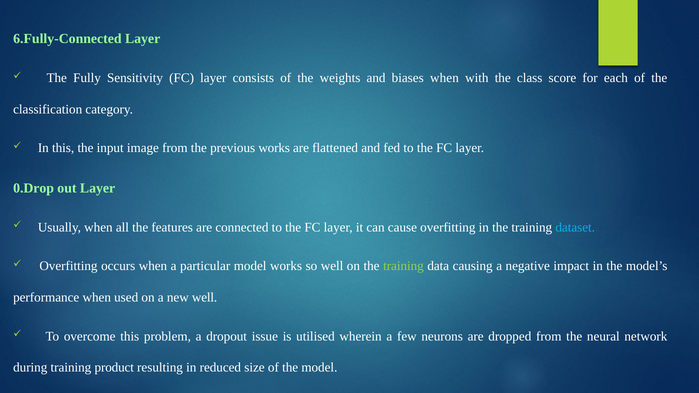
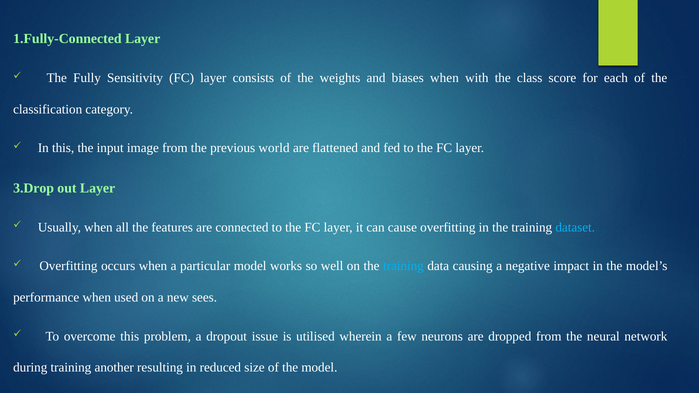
6.Fully-Connected: 6.Fully-Connected -> 1.Fully-Connected (67, 39)
previous works: works -> world (274, 148)
0.Drop: 0.Drop -> 3.Drop (34, 188)
training colour: light green -> light blue (403, 266)
new well: well -> sees (205, 298)
product: product -> another (114, 368)
